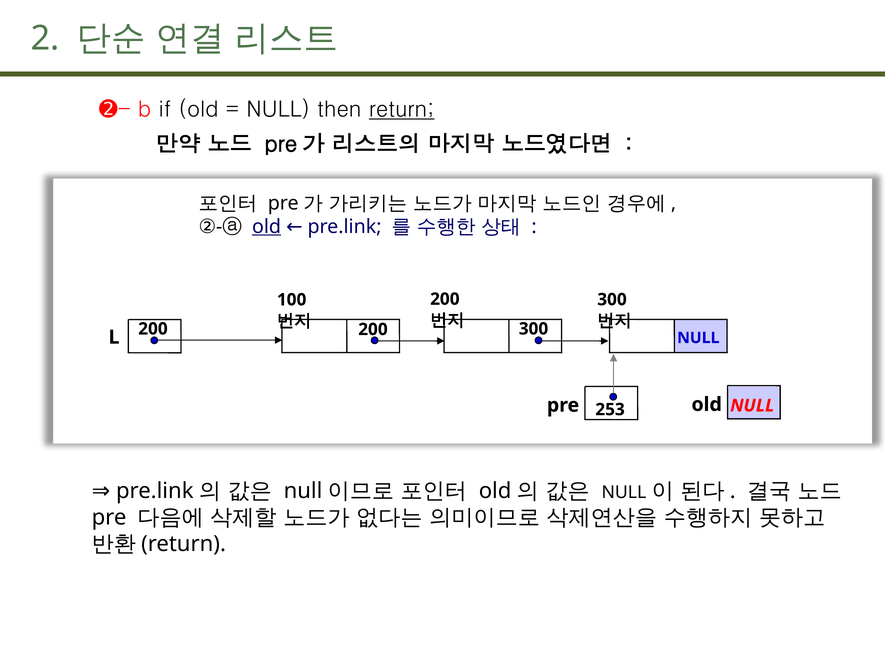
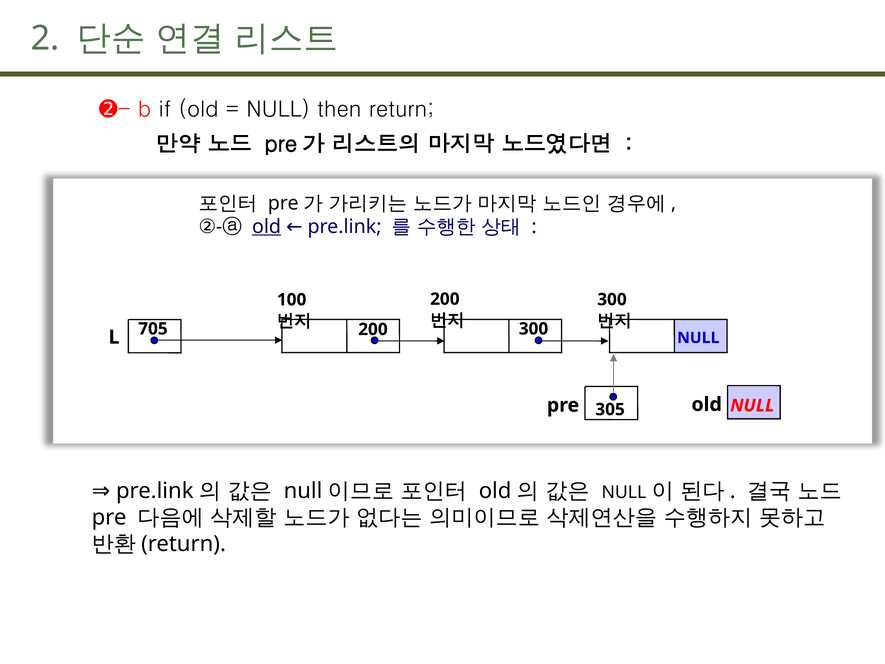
return underline: present -> none (402, 109)
L 200: 200 -> 705 (153, 329)
253: 253 -> 305 (610, 409)
